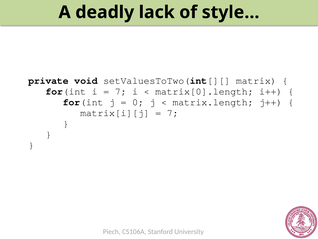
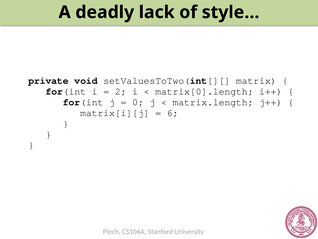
7: 7 -> 2 (121, 91)
7: 7 -> 6 (173, 113)
